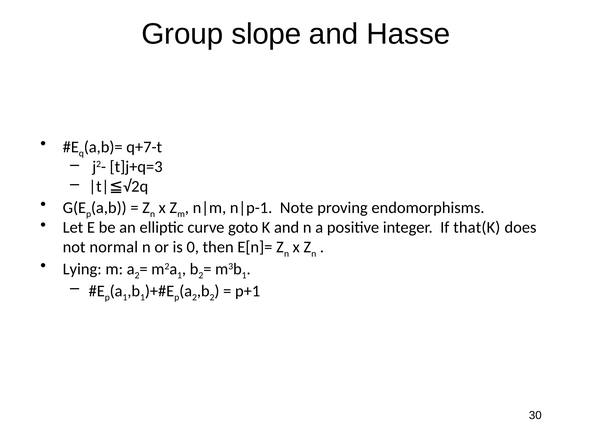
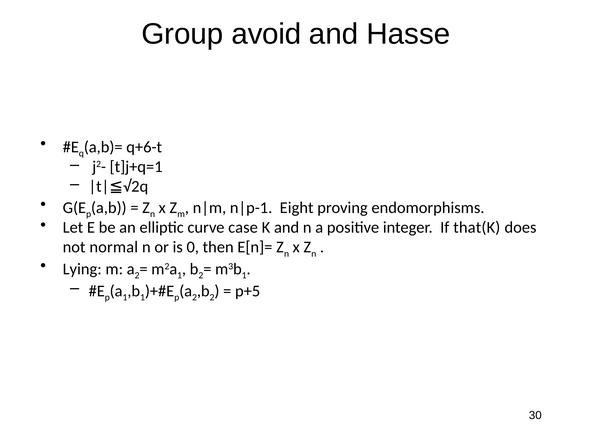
slope: slope -> avoid (266, 34)
q+7-t: q+7-t -> q+6-t (144, 147)
t]j+q=3: t]j+q=3 -> t]j+q=1 (136, 167)
Note: Note -> Eight (297, 208)
goto: goto -> case (243, 228)
p+1: p+1 -> p+5 (248, 291)
